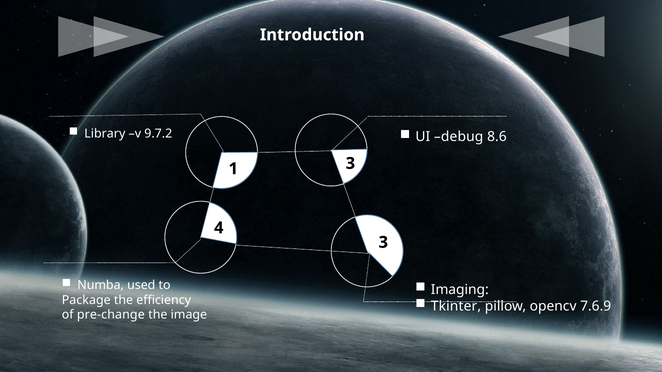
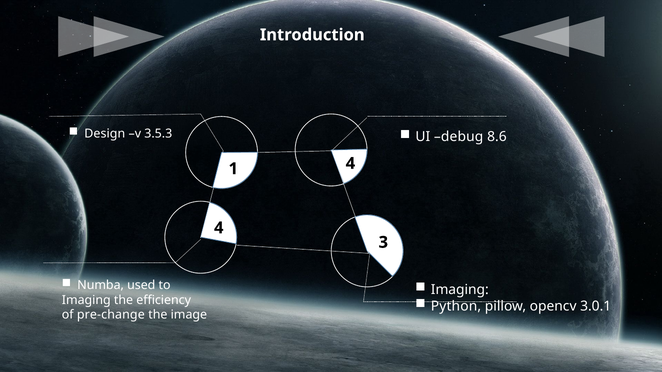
Library: Library -> Design (105, 134)
9.7.2: 9.7.2 -> 3.5.3 (158, 134)
1 3: 3 -> 4 (350, 164)
Package: Package -> Imaging (86, 300)
Tkinter: Tkinter -> Python (456, 306)
7.6.9: 7.6.9 -> 3.0.1 (596, 306)
